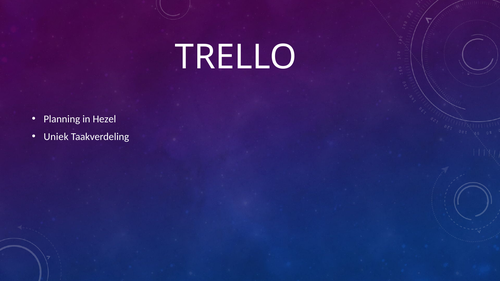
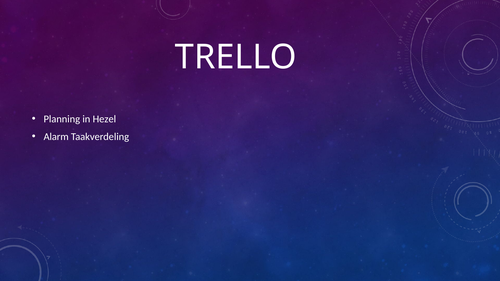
Uniek: Uniek -> Alarm (56, 137)
